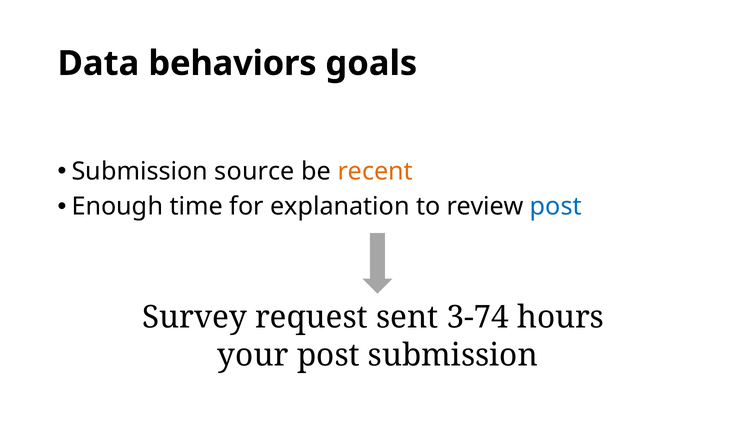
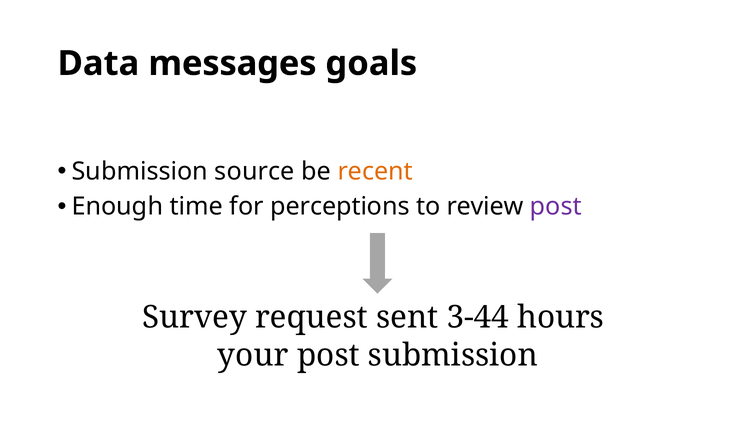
behaviors: behaviors -> messages (232, 63)
explanation: explanation -> perceptions (340, 206)
post colour: blue -> purple (556, 206)
3-74: 3-74 -> 3-44 (478, 317)
